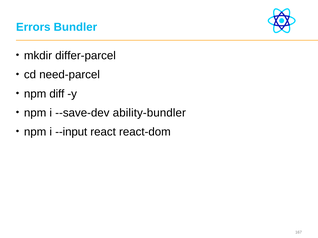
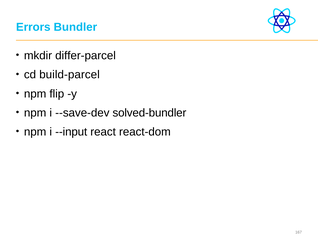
need-parcel: need-parcel -> build-parcel (70, 75)
diff: diff -> flip (57, 94)
ability-bundler: ability-bundler -> solved-bundler (149, 113)
